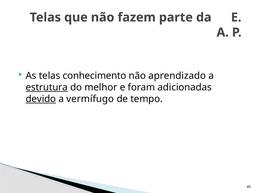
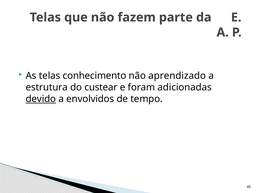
estrutura underline: present -> none (47, 87)
melhor: melhor -> custear (101, 87)
vermífugo: vermífugo -> envolvidos (90, 99)
